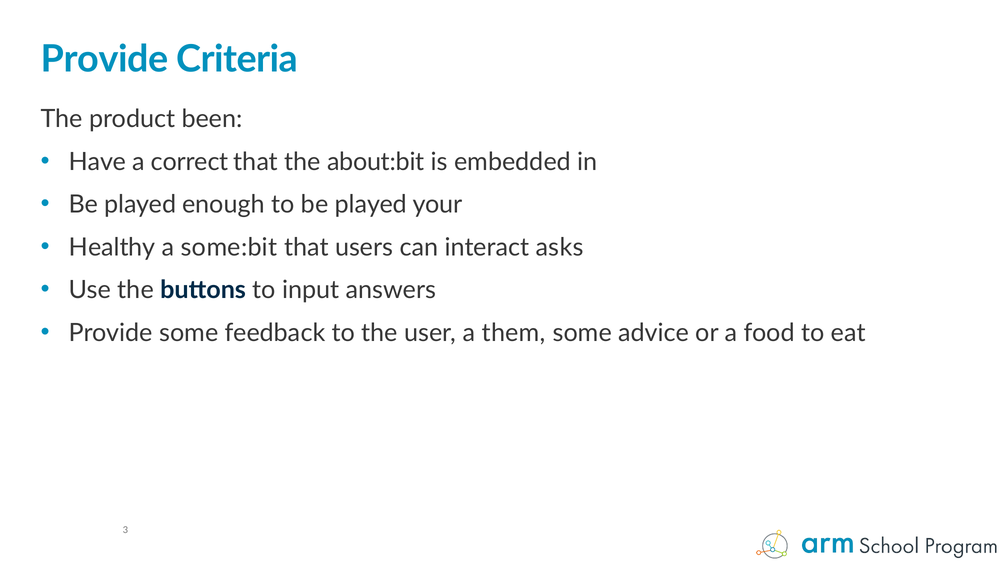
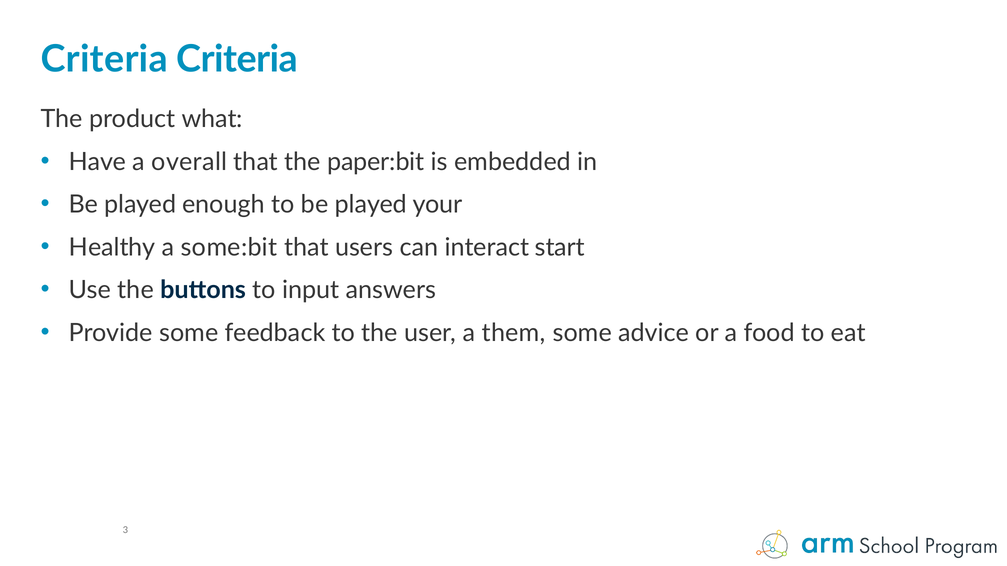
Provide: Provide -> Criteria (104, 59)
been: been -> what (212, 119)
correct: correct -> overall (189, 162)
about:bit: about:bit -> paper:bit (376, 162)
asks: asks -> start (560, 247)
